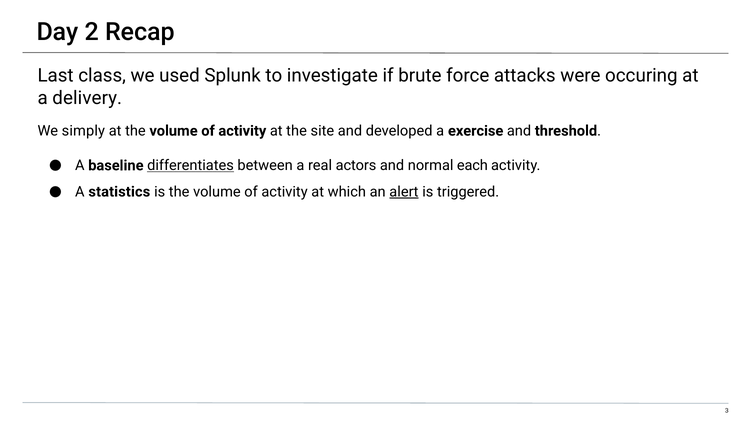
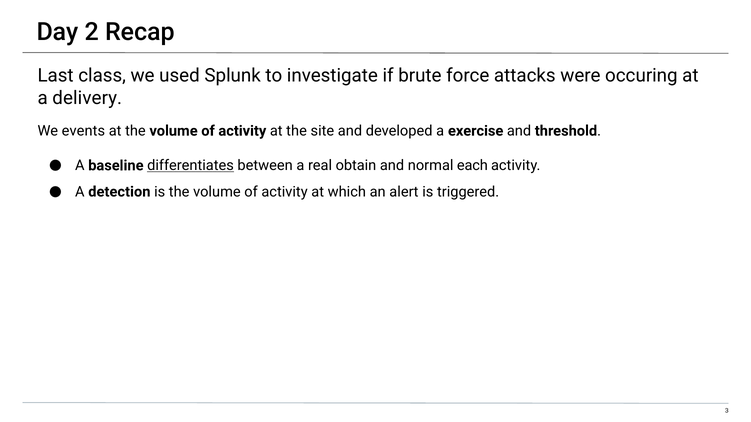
simply: simply -> events (83, 131)
actors: actors -> obtain (356, 166)
statistics: statistics -> detection (119, 192)
alert underline: present -> none (404, 192)
